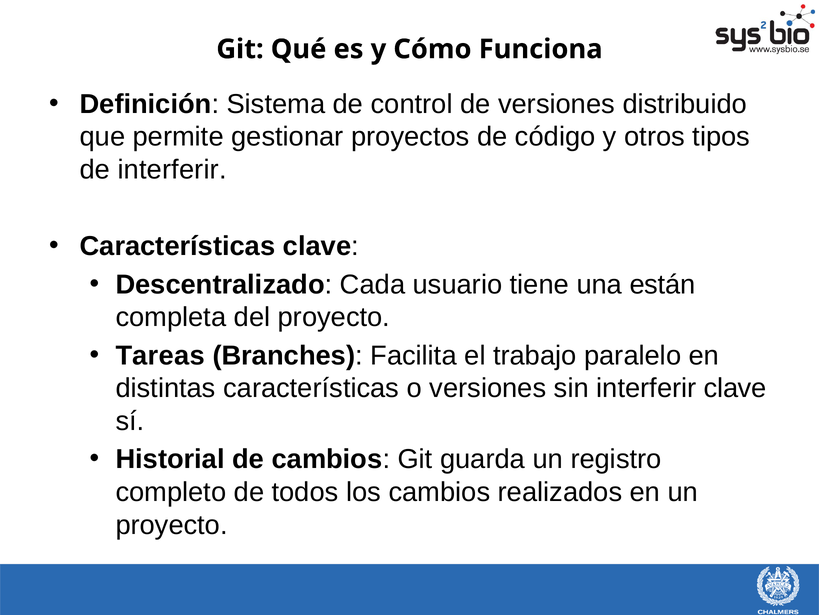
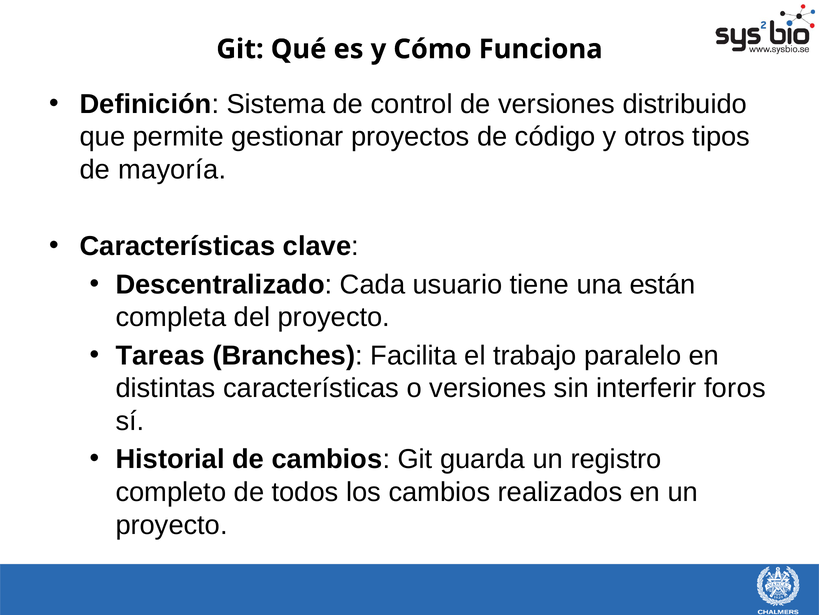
de interferir: interferir -> mayoría (172, 170)
interferir clave: clave -> foros (735, 388)
